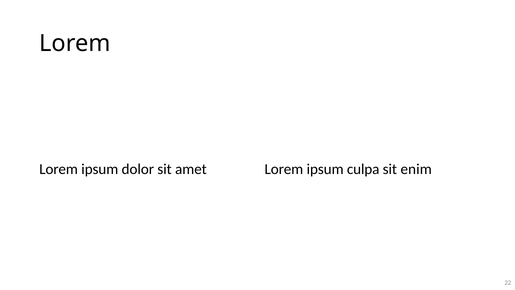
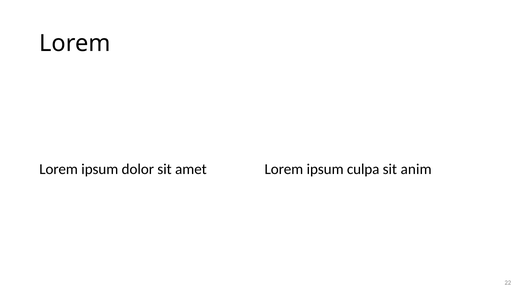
enim: enim -> anim (416, 169)
